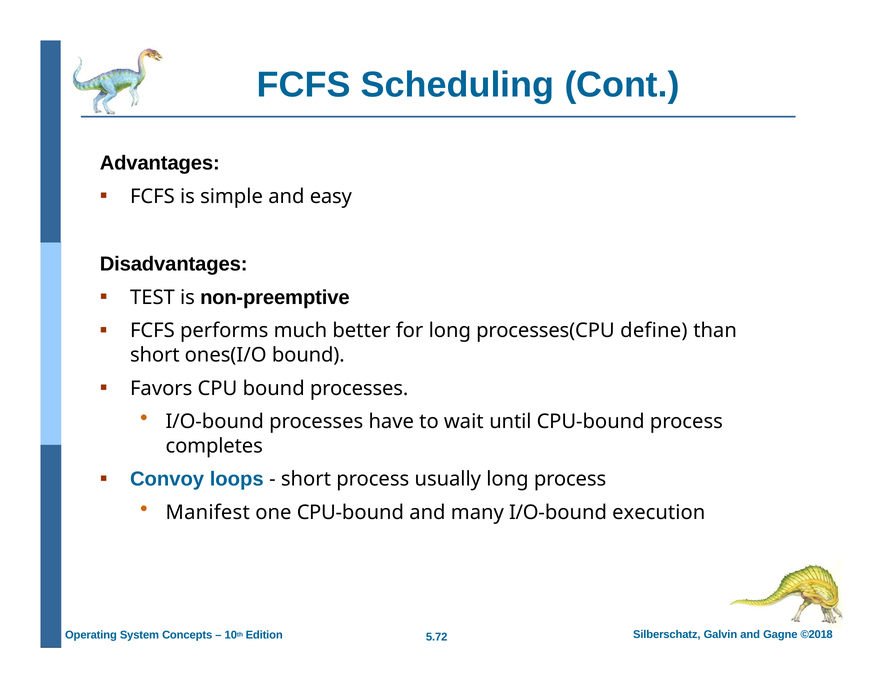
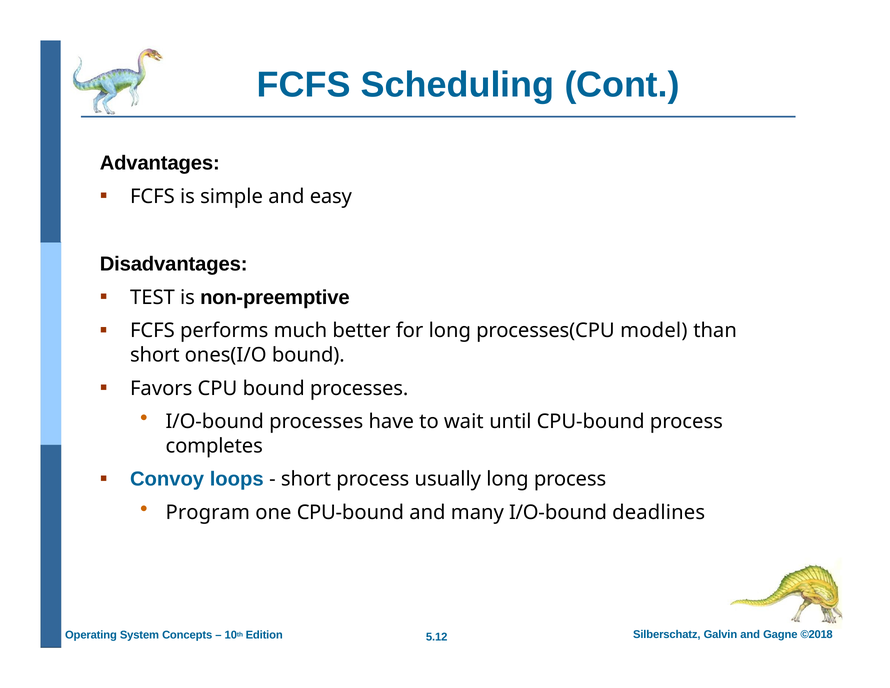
define: define -> model (654, 331)
Manifest: Manifest -> Program (208, 512)
execution: execution -> deadlines (659, 512)
5.72: 5.72 -> 5.12 (437, 637)
